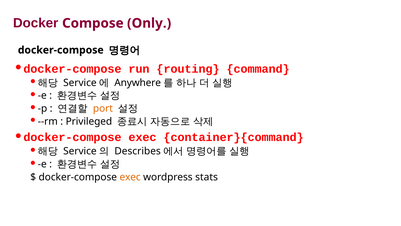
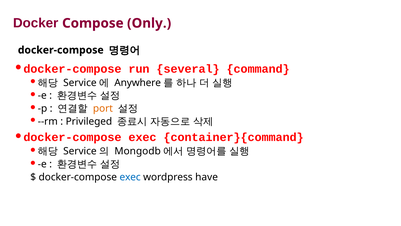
routing: routing -> several (188, 69)
Describes: Describes -> Mongodb (138, 151)
exec colour: orange -> blue (130, 177)
stats: stats -> have (207, 177)
